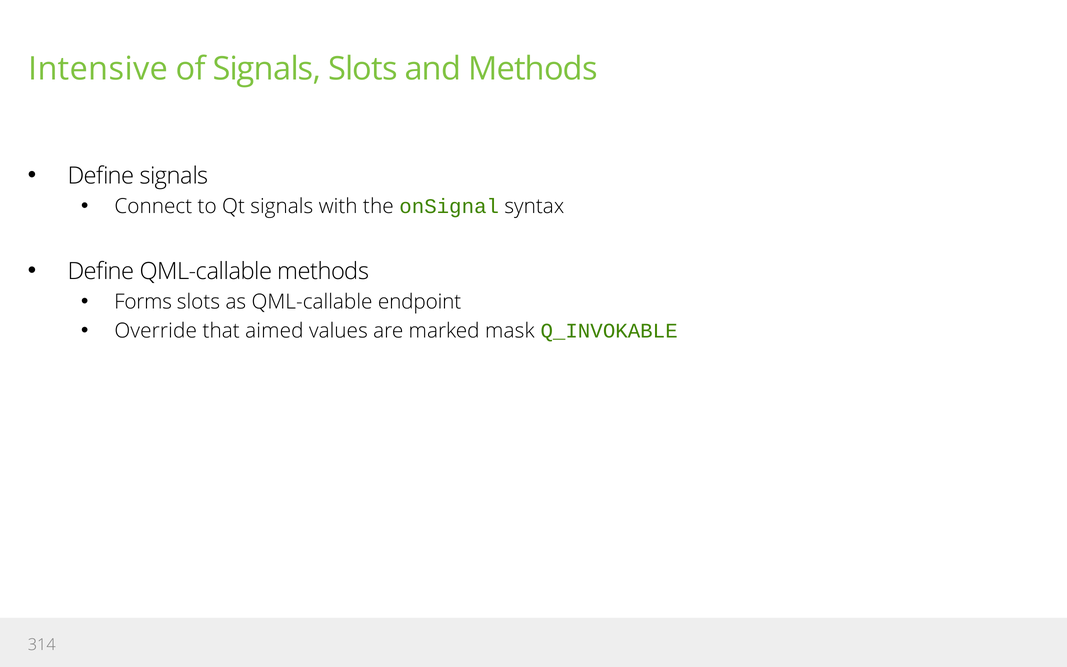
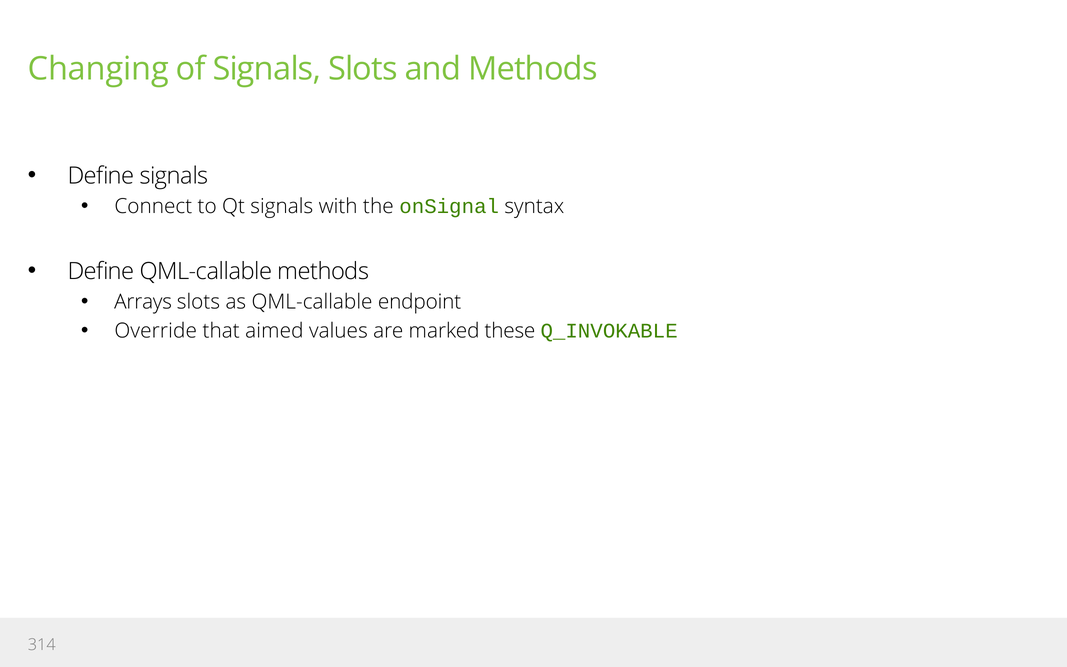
Intensive: Intensive -> Changing (98, 69)
Forms: Forms -> Arrays (143, 302)
mask: mask -> these (510, 331)
